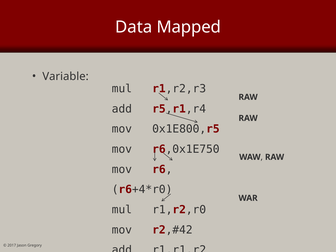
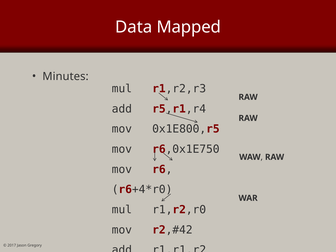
Variable: Variable -> Minutes (65, 76)
